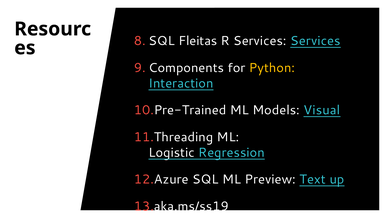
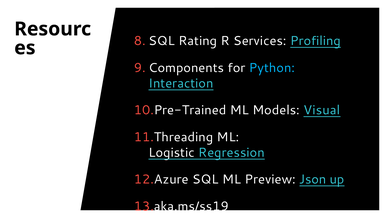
Fleitas: Fleitas -> Rating (198, 41)
Services Services: Services -> Profiling (315, 41)
Python colour: yellow -> light blue (272, 68)
Text: Text -> Json (313, 179)
